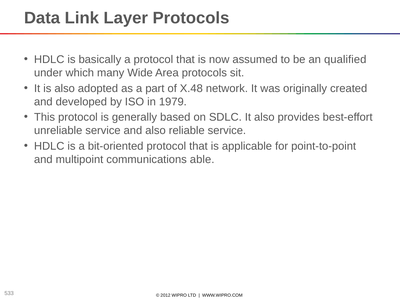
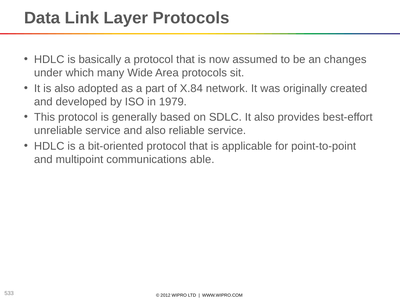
qualified: qualified -> changes (345, 59)
X.48: X.48 -> X.84 (191, 88)
